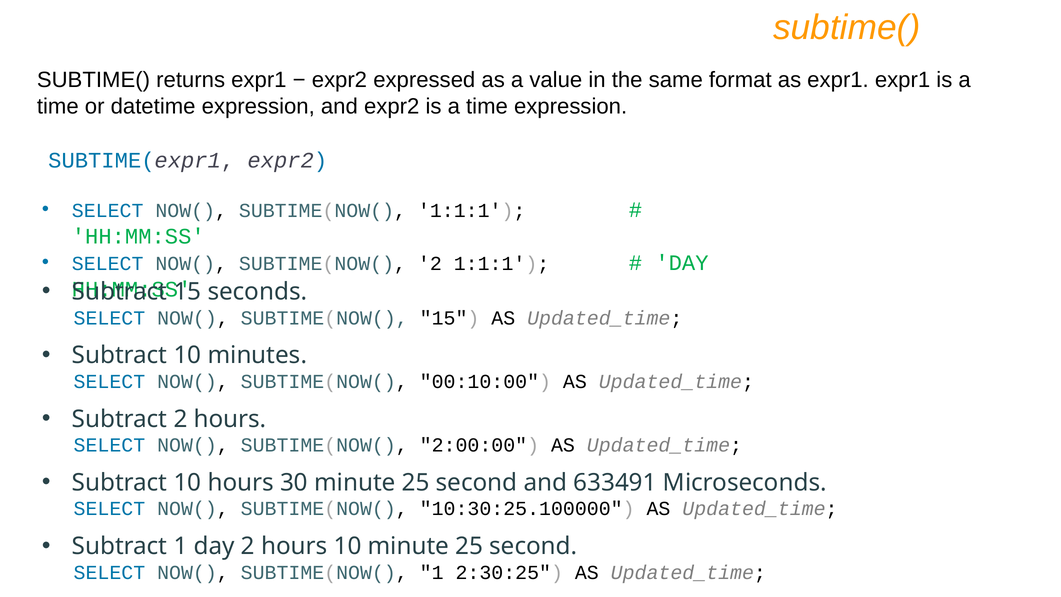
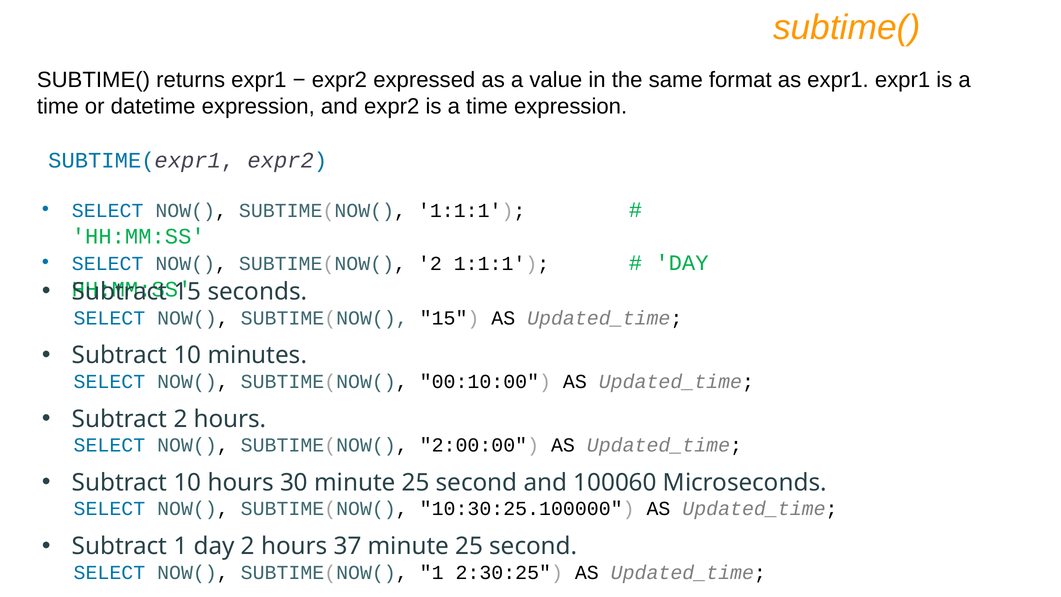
633491: 633491 -> 100060 (615, 483)
hours 10: 10 -> 37 (348, 546)
